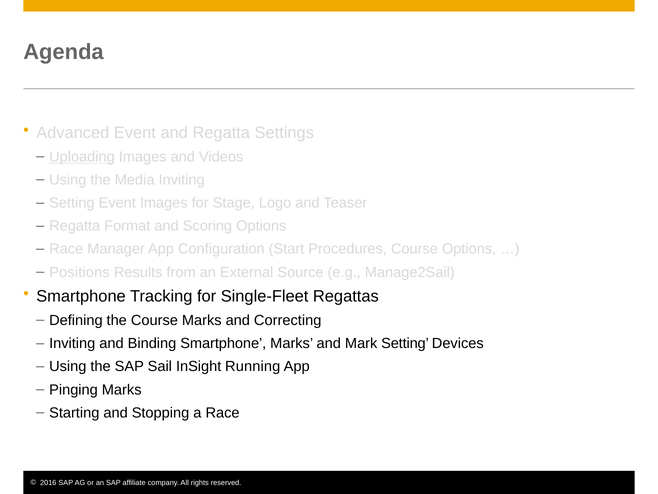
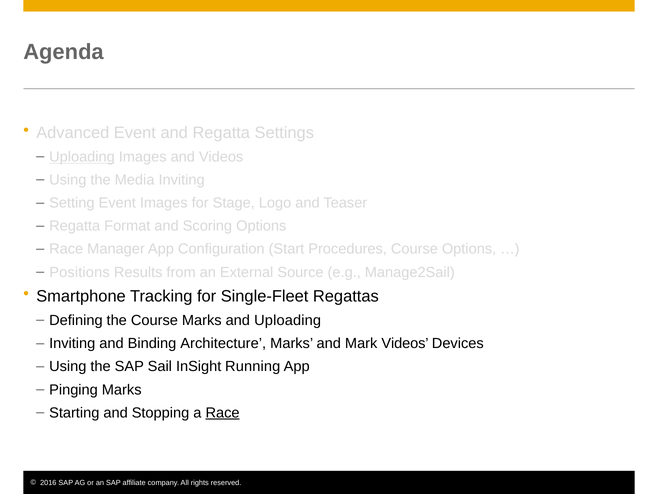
and Correcting: Correcting -> Uploading (288, 320)
Binding Smartphone: Smartphone -> Architecture (223, 343)
Mark Setting: Setting -> Videos (405, 343)
Race underline: none -> present (223, 412)
